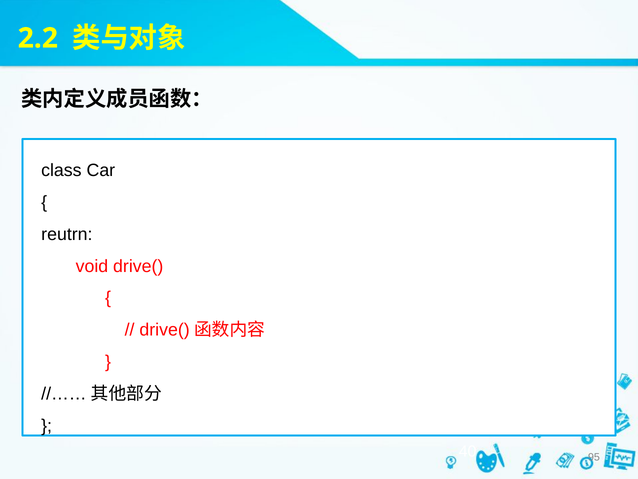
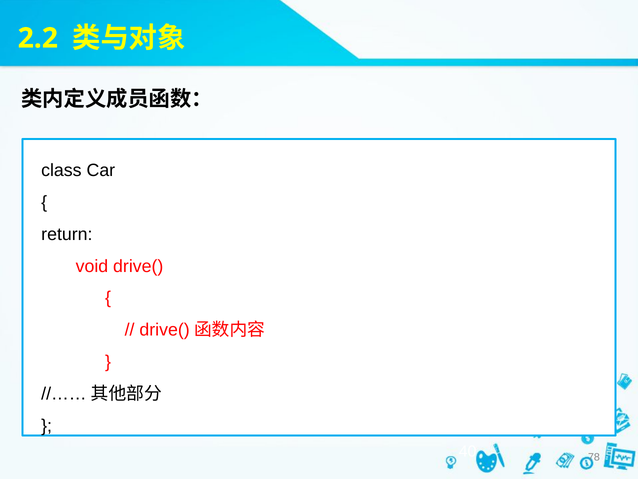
reutrn: reutrn -> return (67, 234)
95: 95 -> 78 (594, 457)
